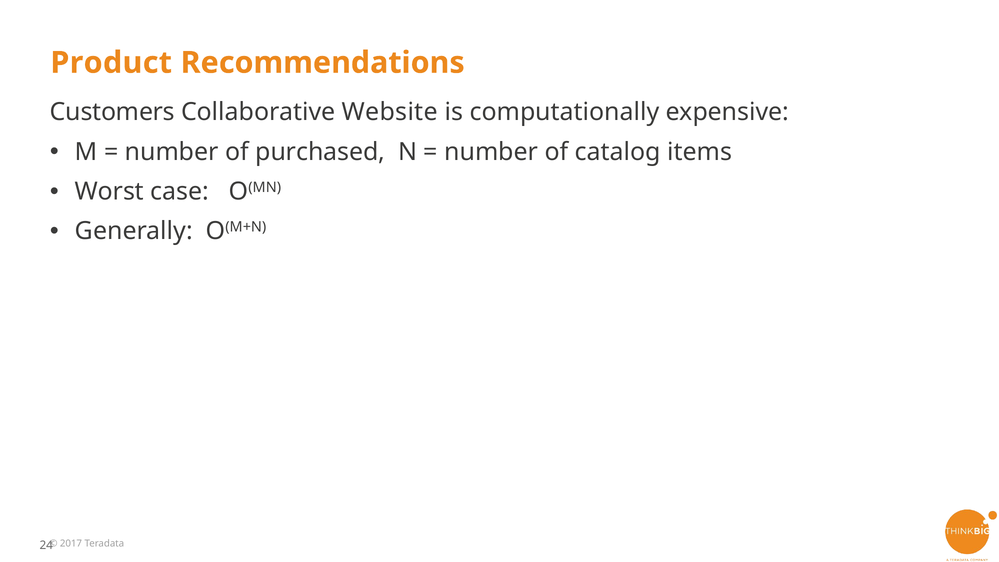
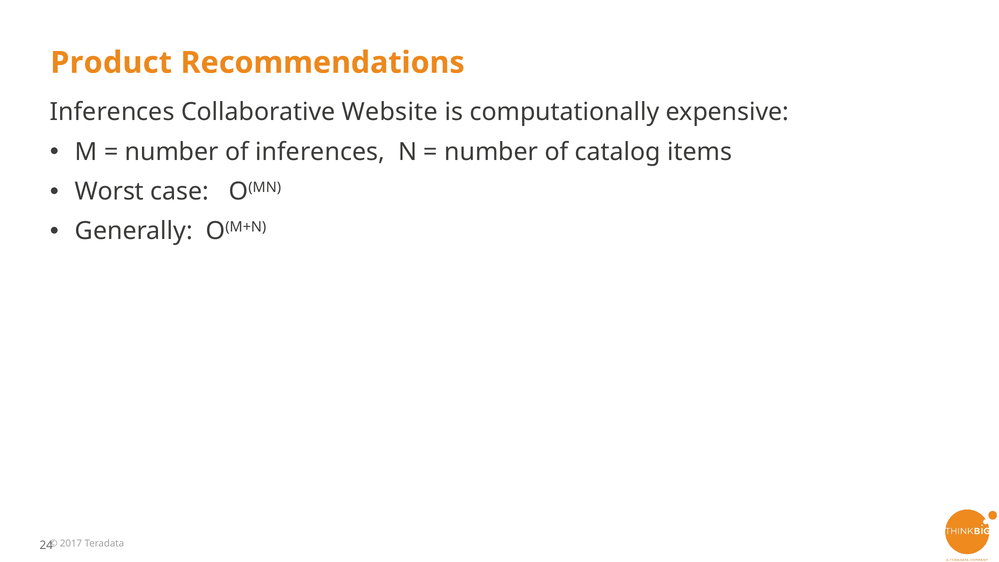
Customers: Customers -> Inferences (112, 112)
of purchased: purchased -> inferences (320, 152)
